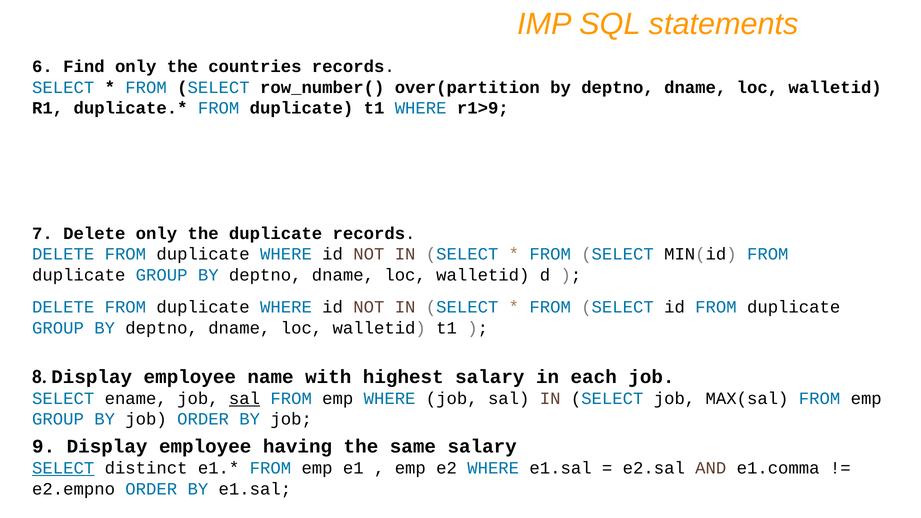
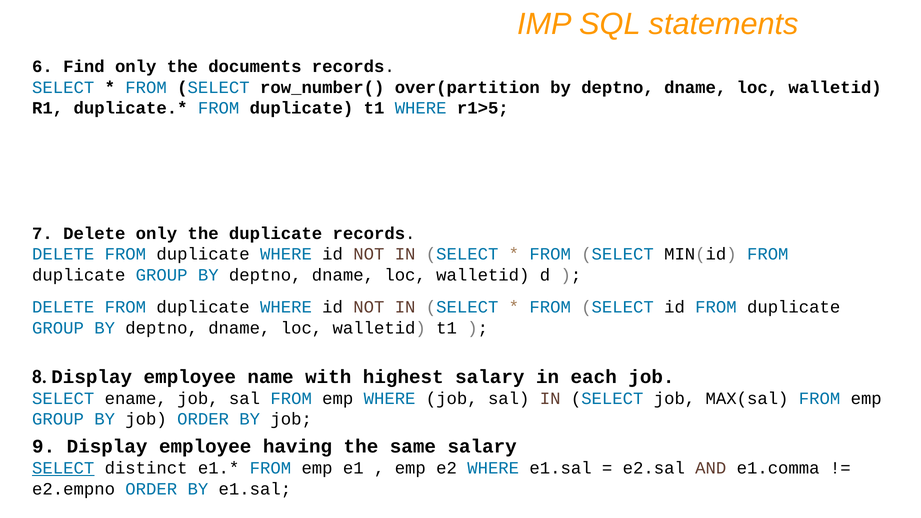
countries: countries -> documents (255, 67)
r1>9: r1>9 -> r1>5 (483, 108)
sal underline: present -> none (245, 399)
